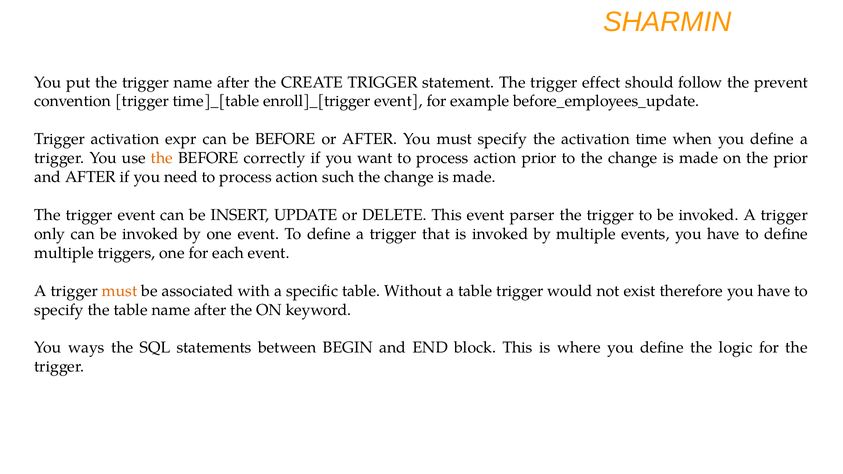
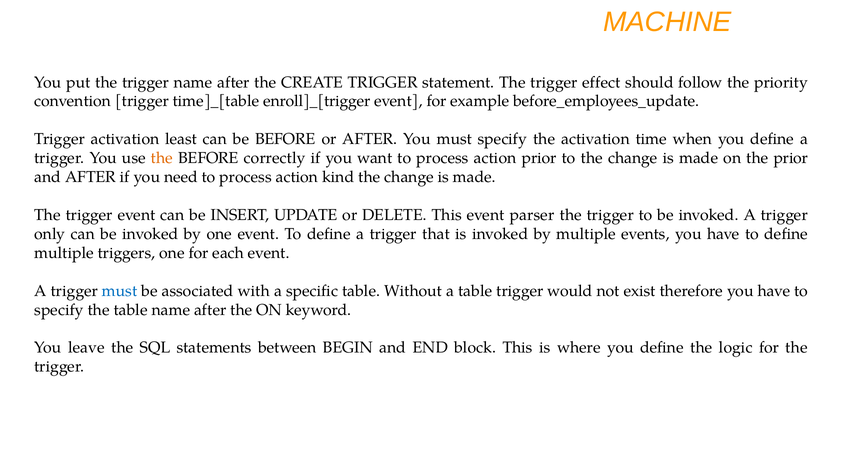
SHARMIN: SHARMIN -> MACHINE (667, 22)
prevent: prevent -> priority (781, 82)
expr: expr -> least (181, 139)
such: such -> kind (338, 177)
must colour: orange -> blue (120, 291)
ways: ways -> leave (86, 348)
